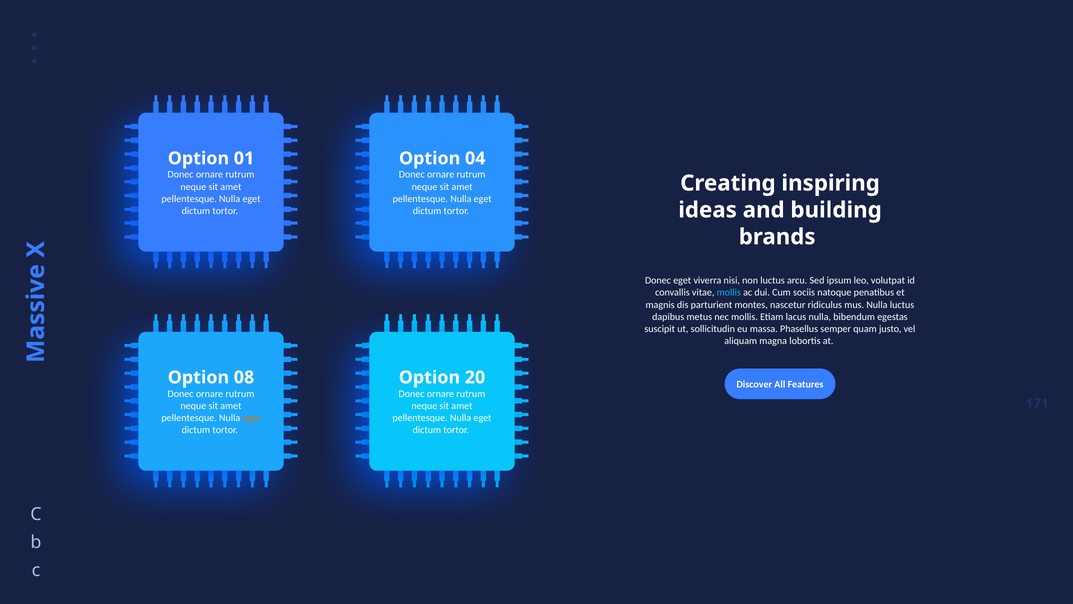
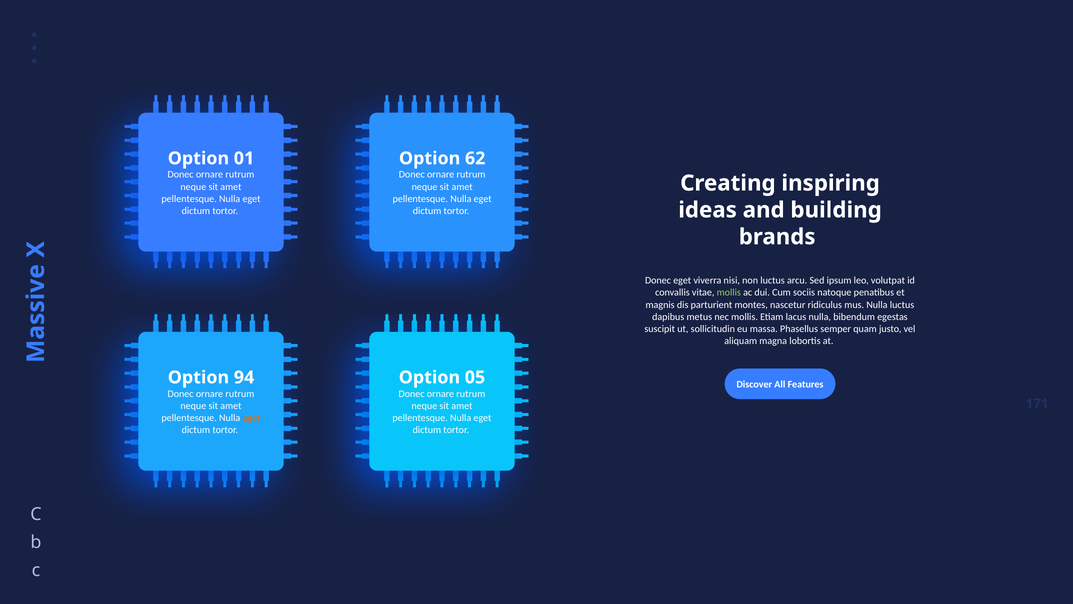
04: 04 -> 62 (475, 158)
mollis colour: light blue -> light green (729, 292)
08: 08 -> 94 (244, 377)
20: 20 -> 05 (475, 377)
